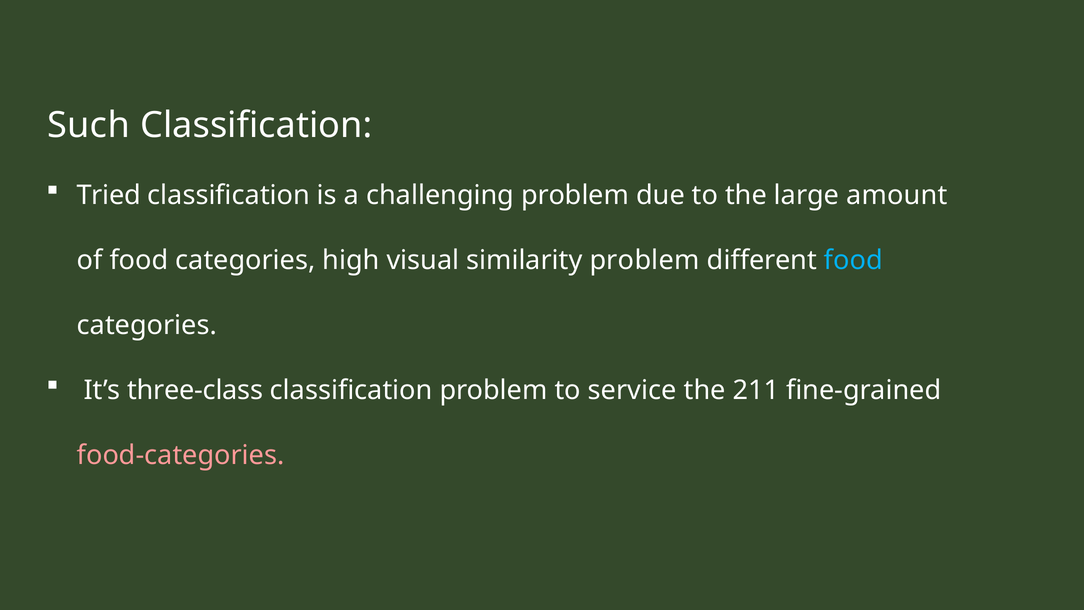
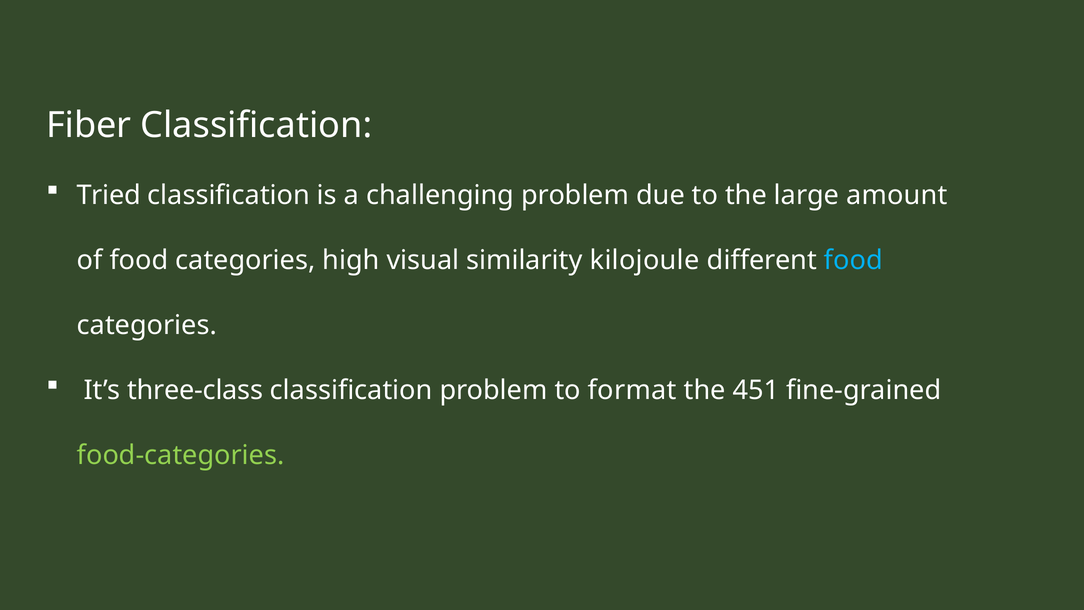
Such: Such -> Fiber (89, 125)
similarity problem: problem -> kilojoule (645, 260)
service: service -> format (632, 390)
211: 211 -> 451 (756, 390)
food-categories colour: pink -> light green (181, 455)
